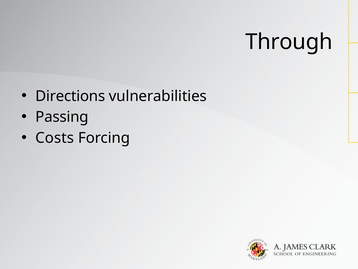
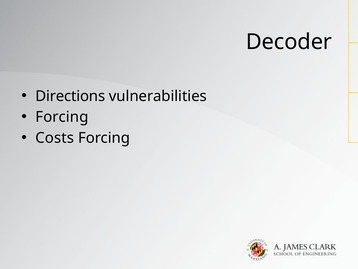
Through: Through -> Decoder (289, 42)
Passing: Passing -> Forcing (62, 117)
